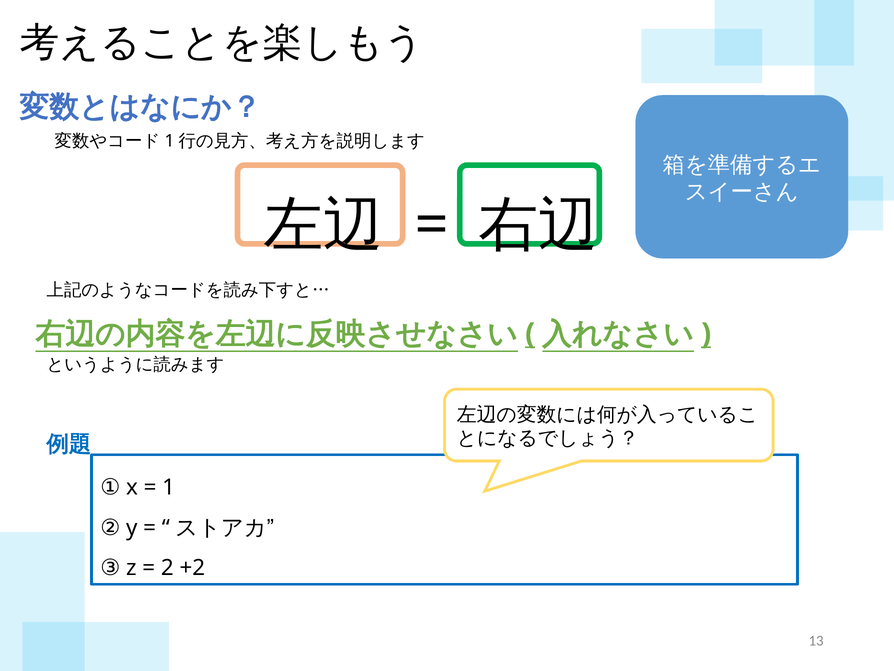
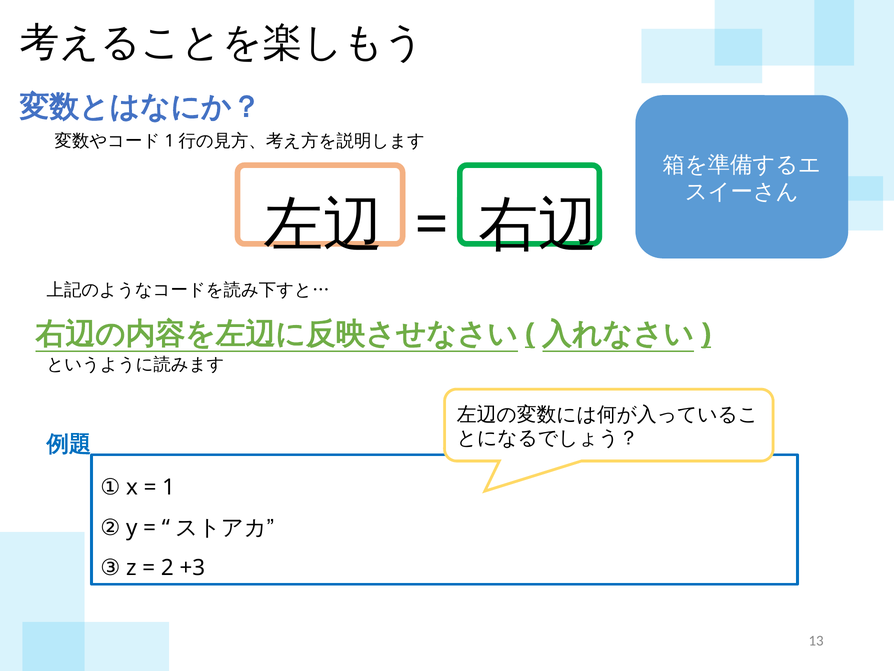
+2: +2 -> +3 (192, 568)
